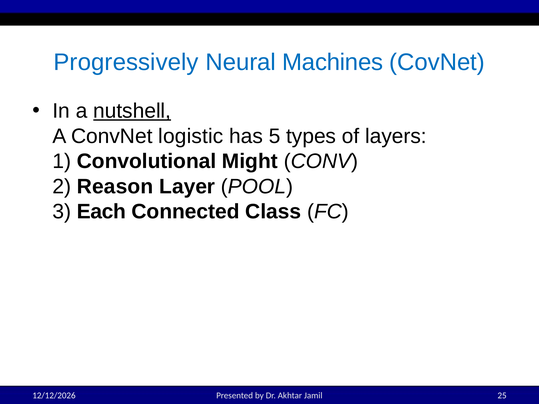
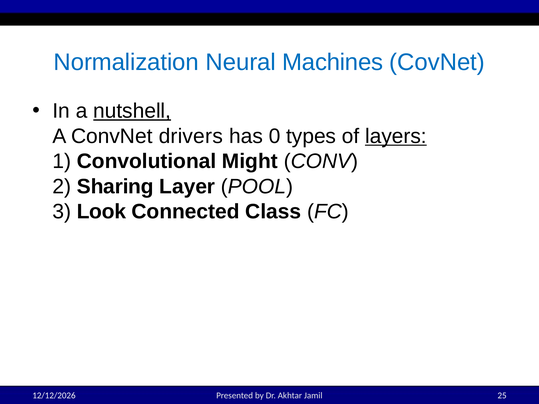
Progressively: Progressively -> Normalization (126, 62)
logistic: logistic -> drivers (191, 136)
5: 5 -> 0 (275, 136)
layers underline: none -> present (396, 136)
Reason: Reason -> Sharing (115, 187)
Each: Each -> Look (101, 212)
